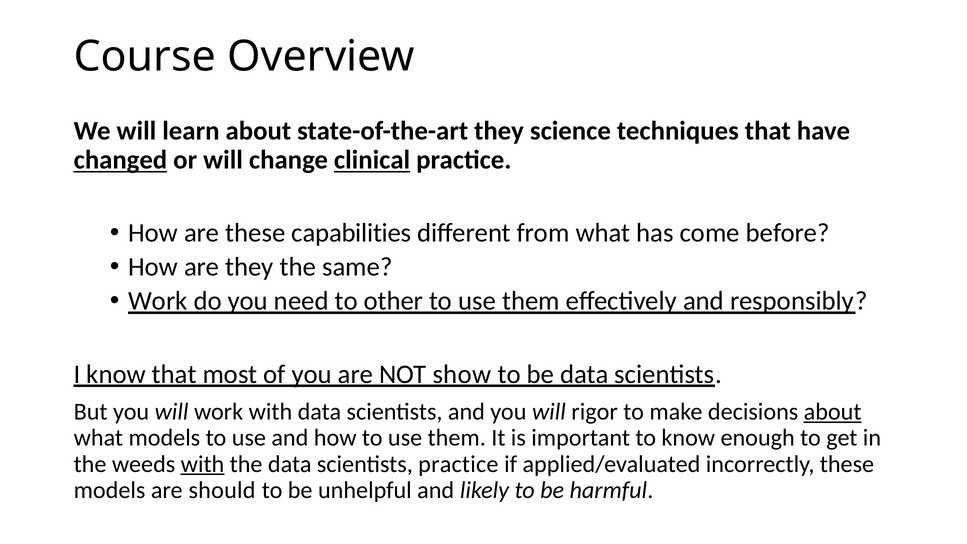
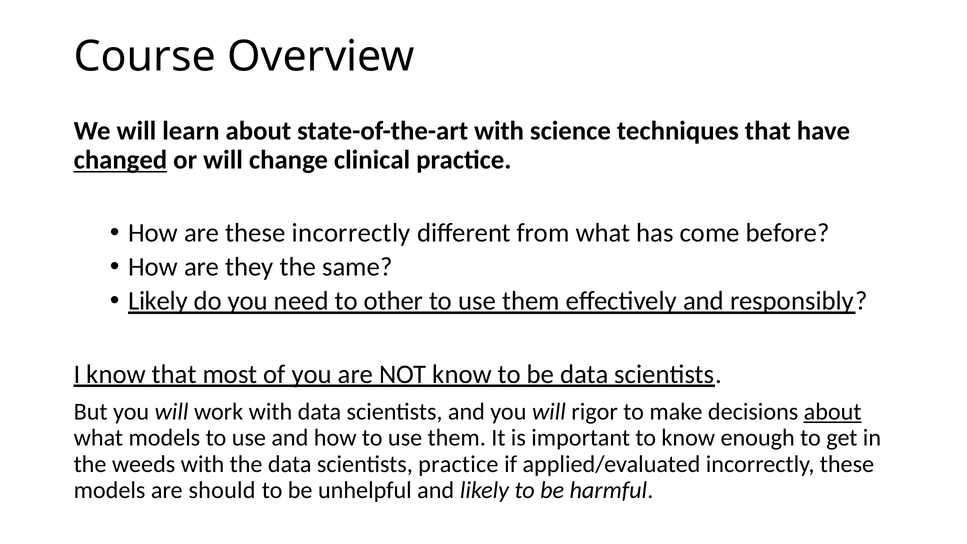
state-of-the-art they: they -> with (499, 131)
clinical underline: present -> none (372, 160)
these capabilities: capabilities -> incorrectly (351, 233)
Work: Work -> Likely (158, 301)
NOT show: show -> know (462, 374)
with underline: present -> none (203, 464)
